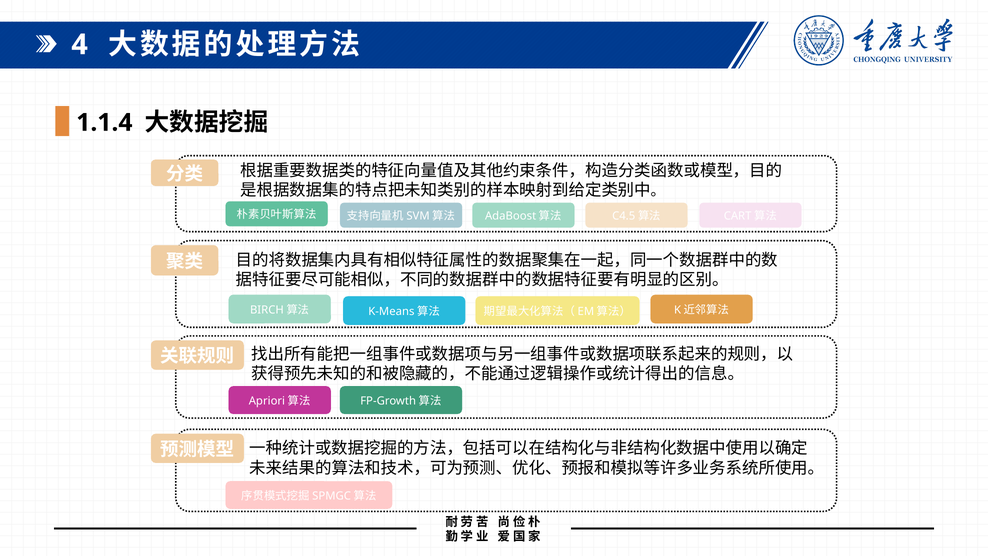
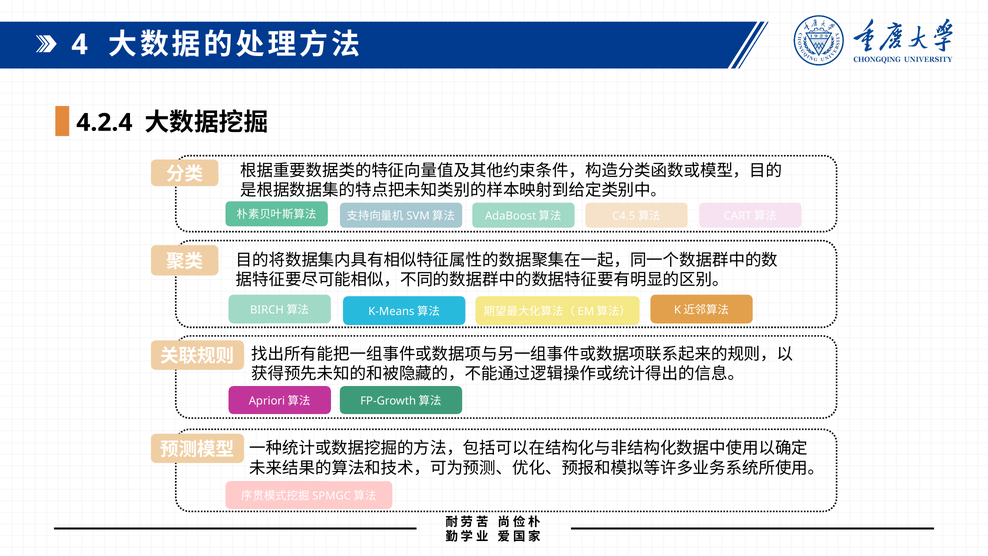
1.1.4: 1.1.4 -> 4.2.4 (104, 123)
